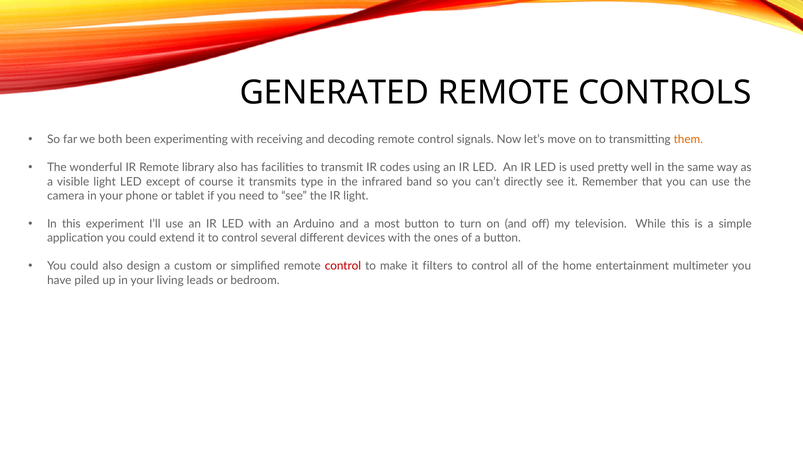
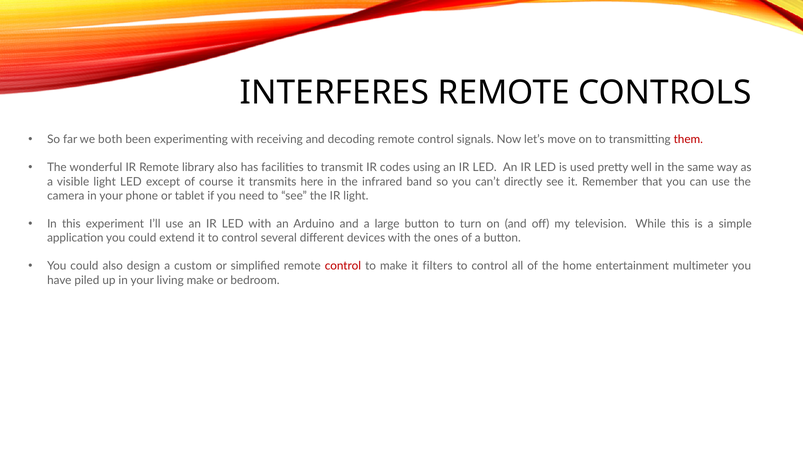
GENERATED: GENERATED -> INTERFERES (334, 93)
them colour: orange -> red (688, 139)
type: type -> here (312, 182)
most: most -> large (387, 224)
living leads: leads -> make (200, 280)
